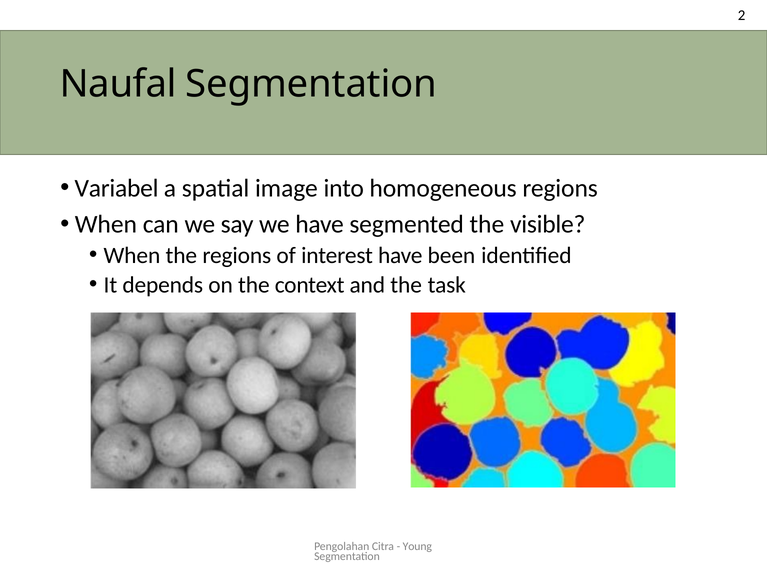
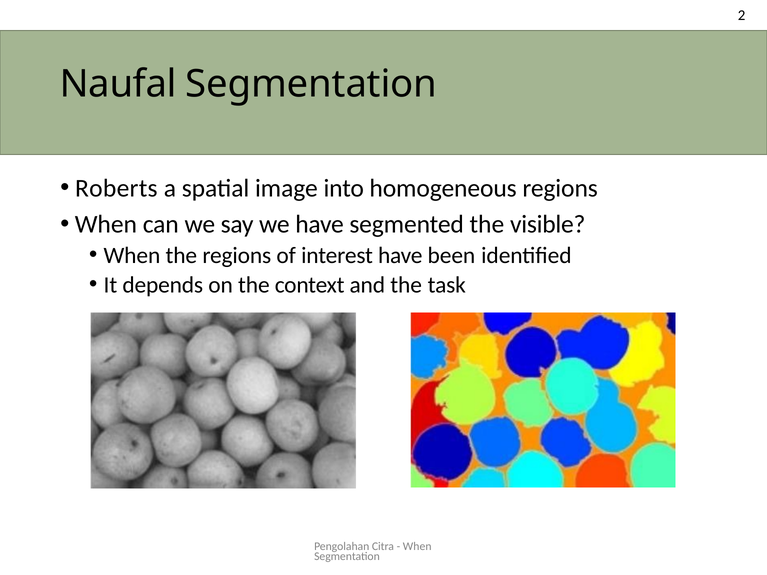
Variabel: Variabel -> Roberts (116, 188)
Young: Young -> When (417, 547)
